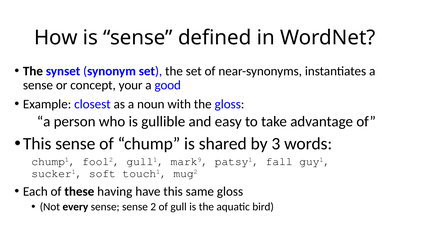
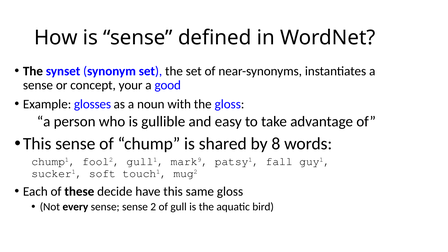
closest: closest -> glosses (93, 104)
3: 3 -> 8 (276, 144)
having: having -> decide (115, 191)
